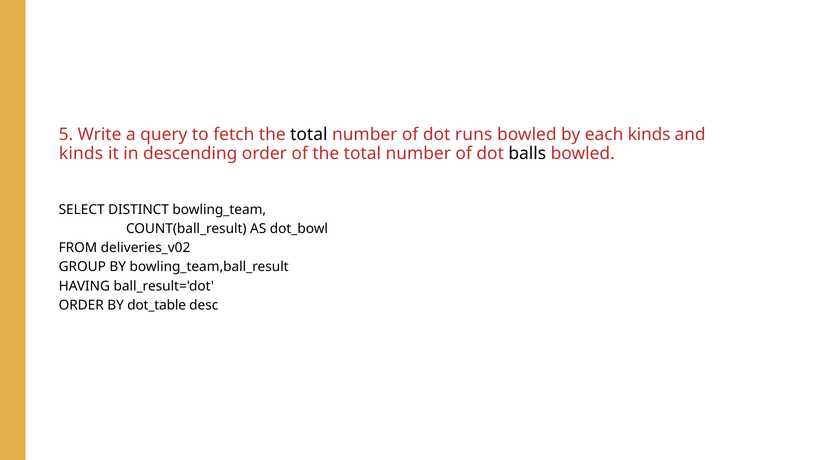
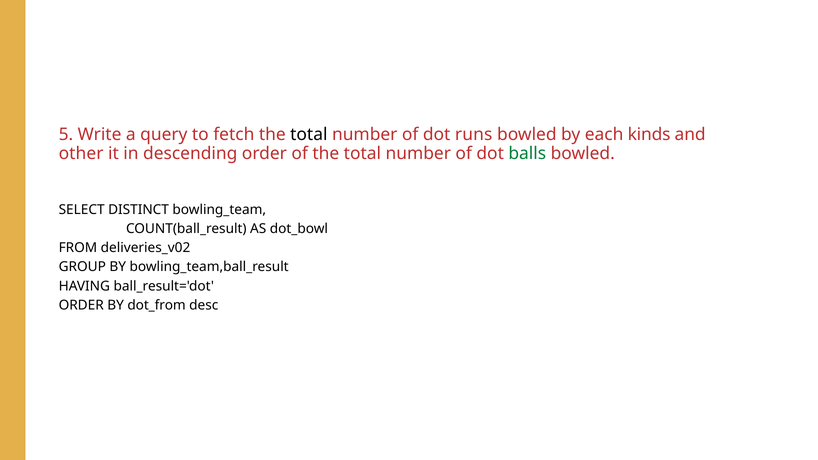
kinds: kinds -> other (81, 154)
balls colour: black -> green (527, 154)
dot_table: dot_table -> dot_from (157, 305)
